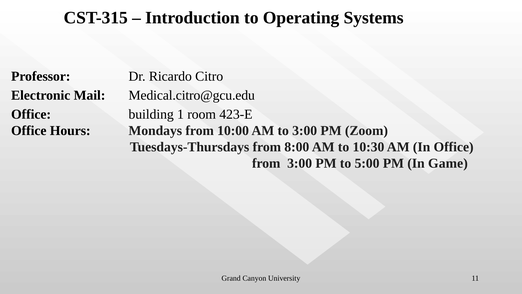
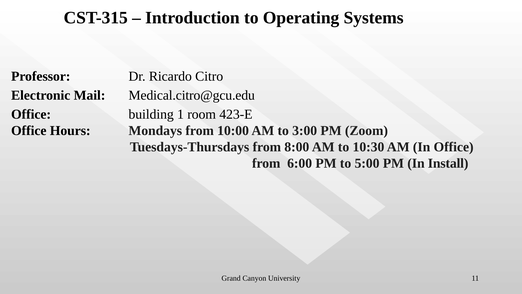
from 3:00: 3:00 -> 6:00 (300, 163)
Game: Game -> Install (448, 163)
